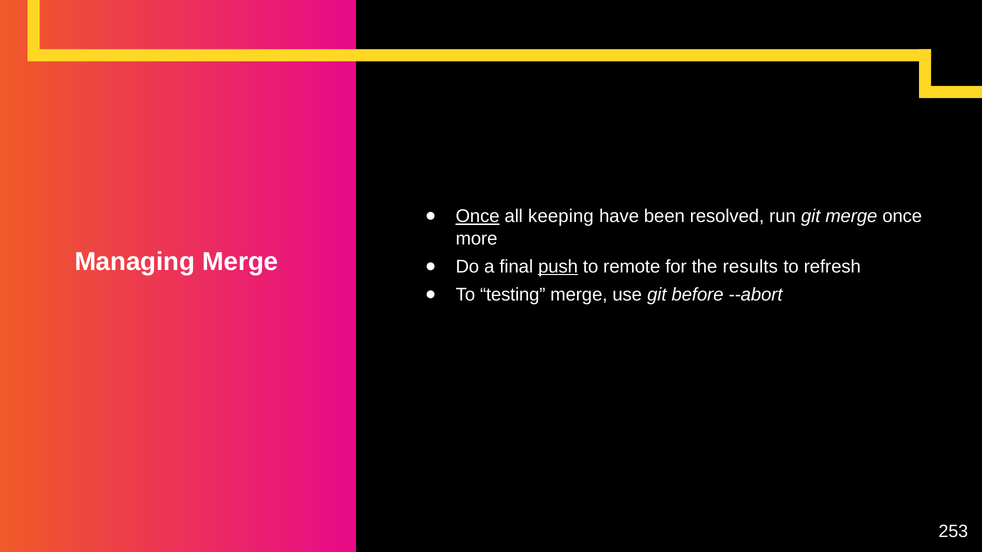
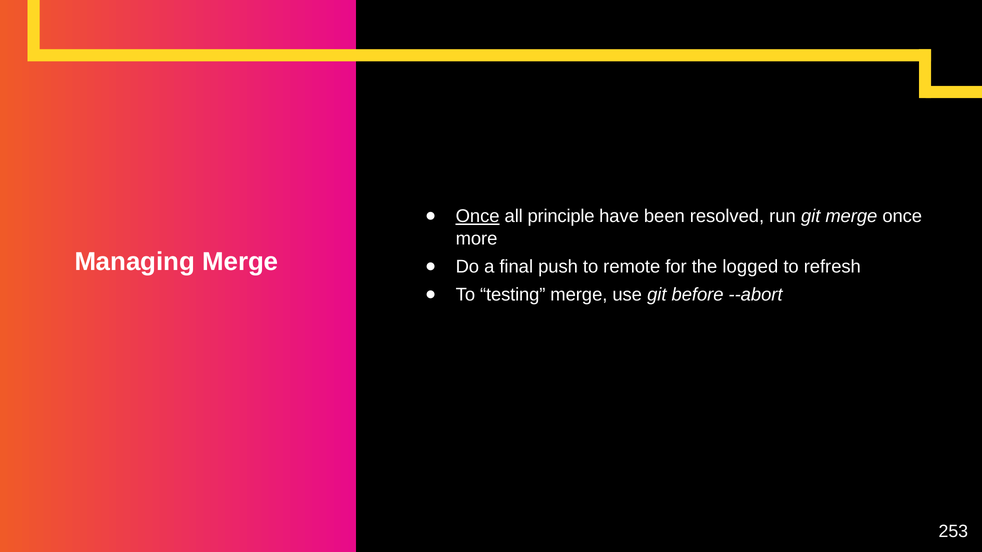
keeping: keeping -> principle (561, 217)
push underline: present -> none (558, 267)
results: results -> logged (750, 267)
